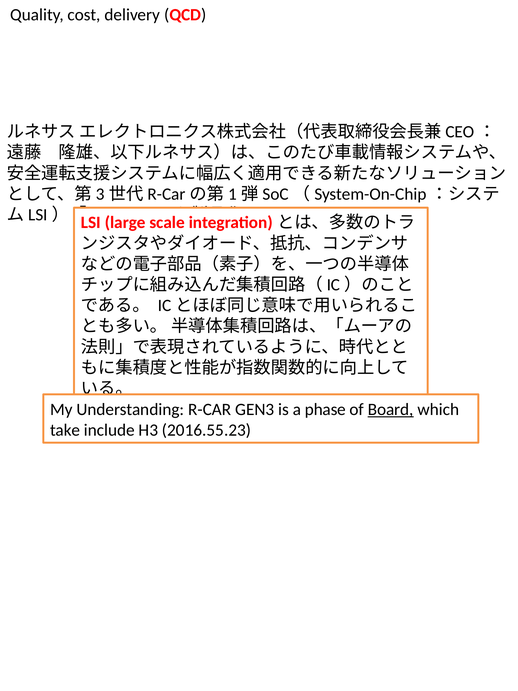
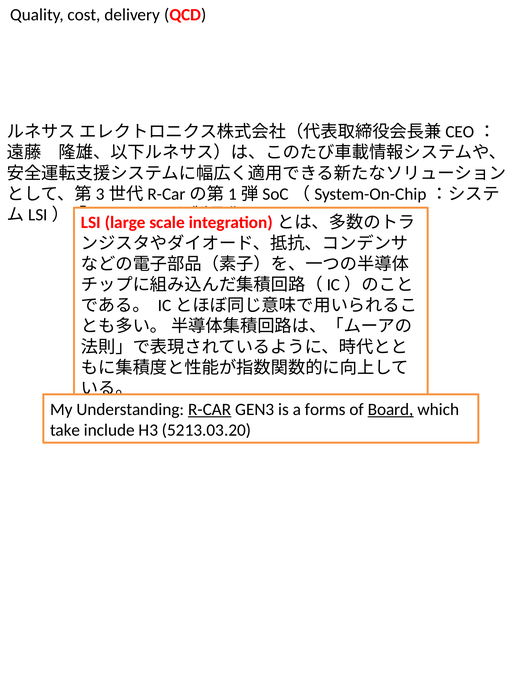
R-CAR underline: none -> present (210, 409)
phase: phase -> forms (325, 409)
2016.55.23: 2016.55.23 -> 5213.03.20 (207, 430)
